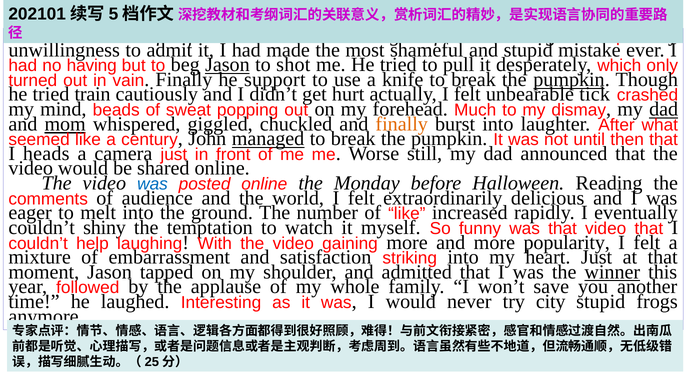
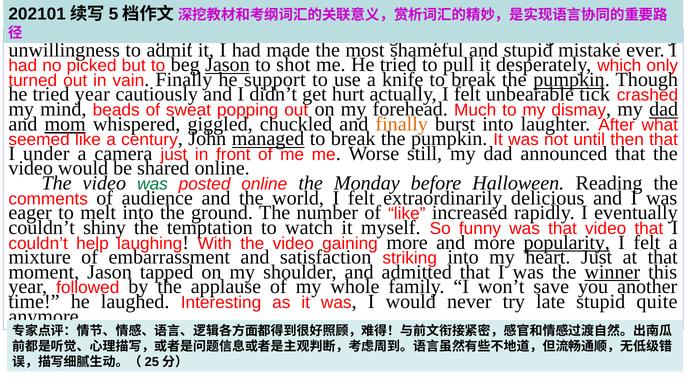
having: having -> picked (92, 66)
tried train: train -> year (92, 94)
heads: heads -> under (46, 154)
was colour: blue -> green (153, 184)
popularity underline: none -> present (567, 242)
city: city -> late (551, 302)
frogs: frogs -> quite (657, 302)
